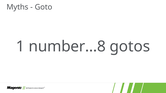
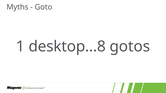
number…8: number…8 -> desktop…8 (67, 47)
